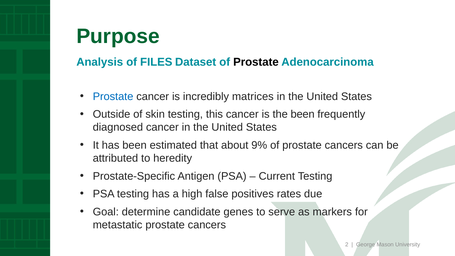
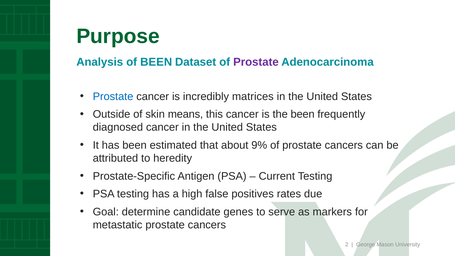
of FILES: FILES -> BEEN (156, 62)
Prostate colour: black -> purple (256, 62)
skin testing: testing -> means (185, 114)
